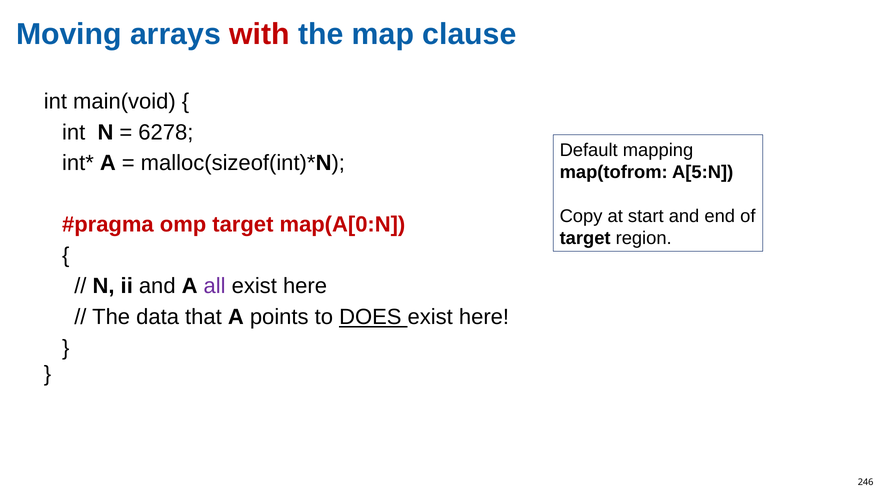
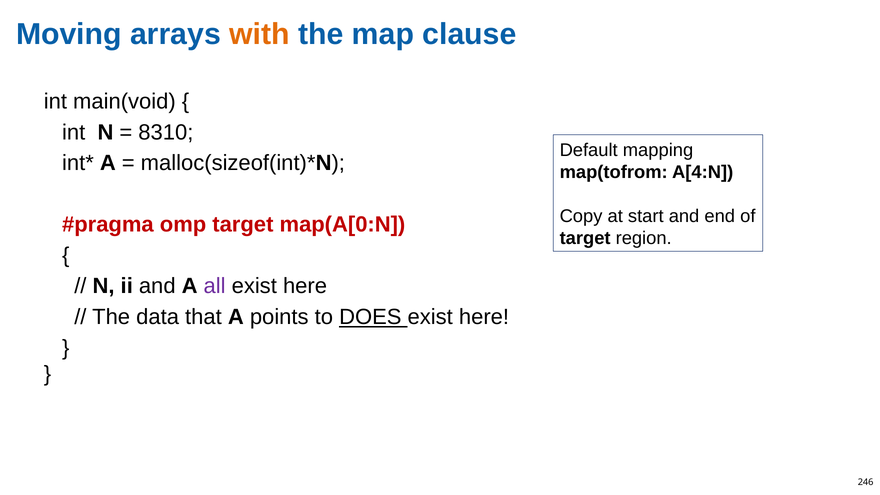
with colour: red -> orange (260, 34)
6278: 6278 -> 8310 (166, 132)
A[5:N: A[5:N -> A[4:N (703, 172)
